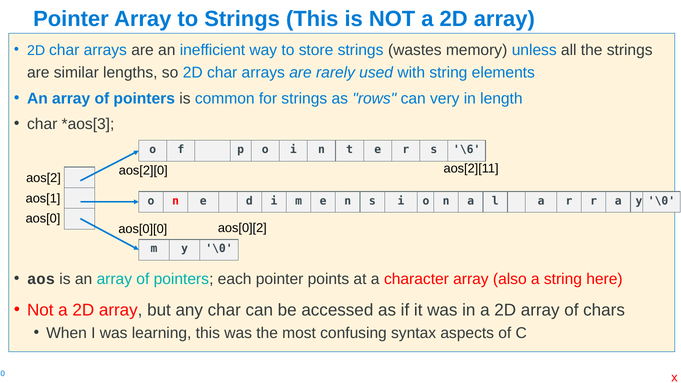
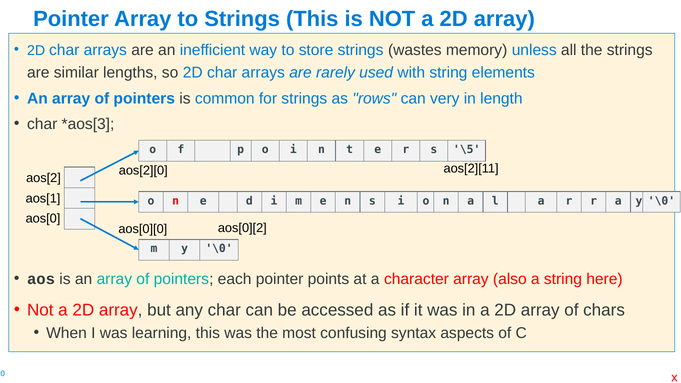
\6: \6 -> \5 (467, 150)
